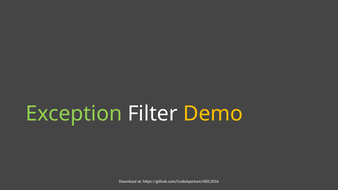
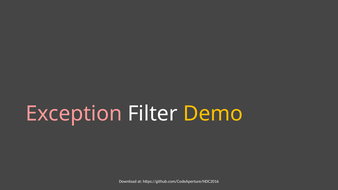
Exception colour: light green -> pink (74, 114)
